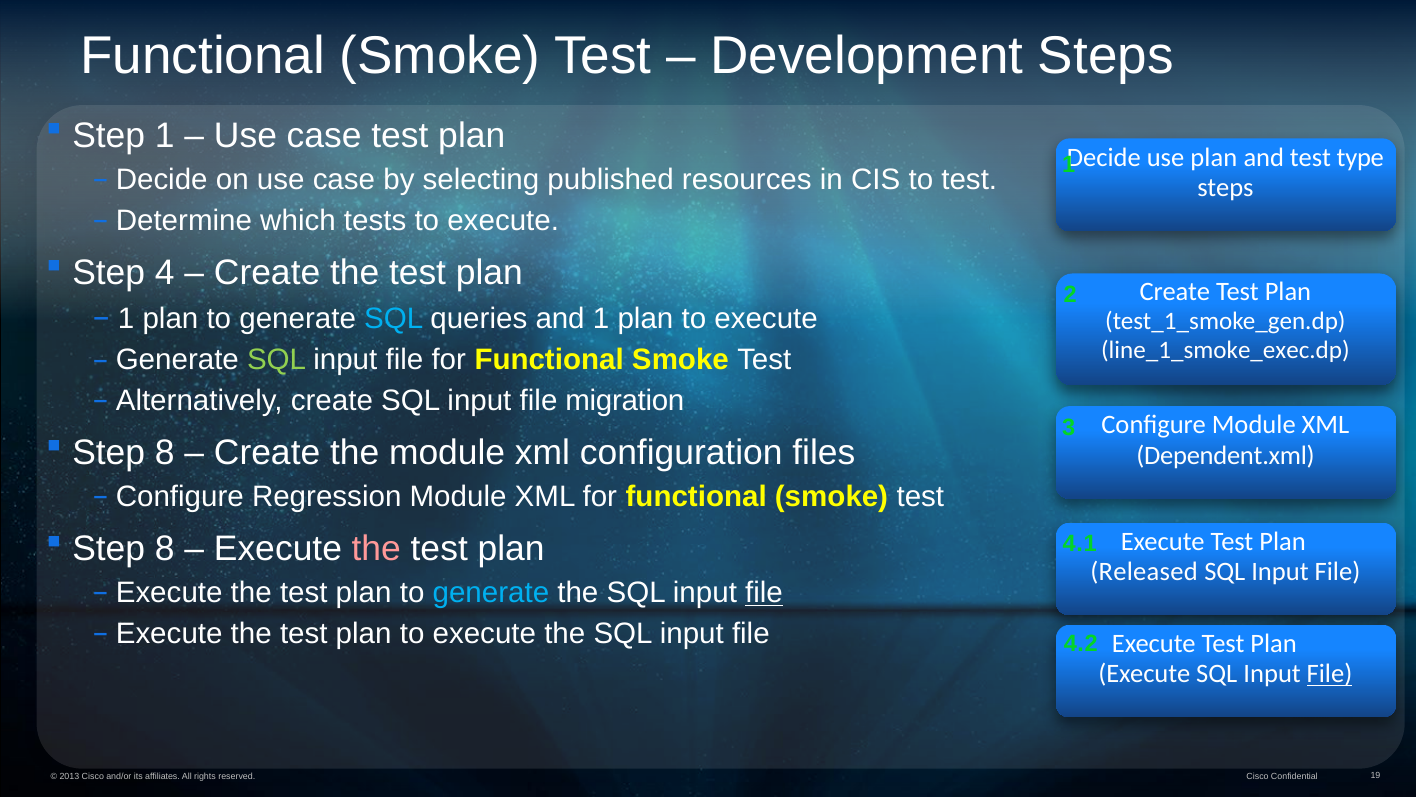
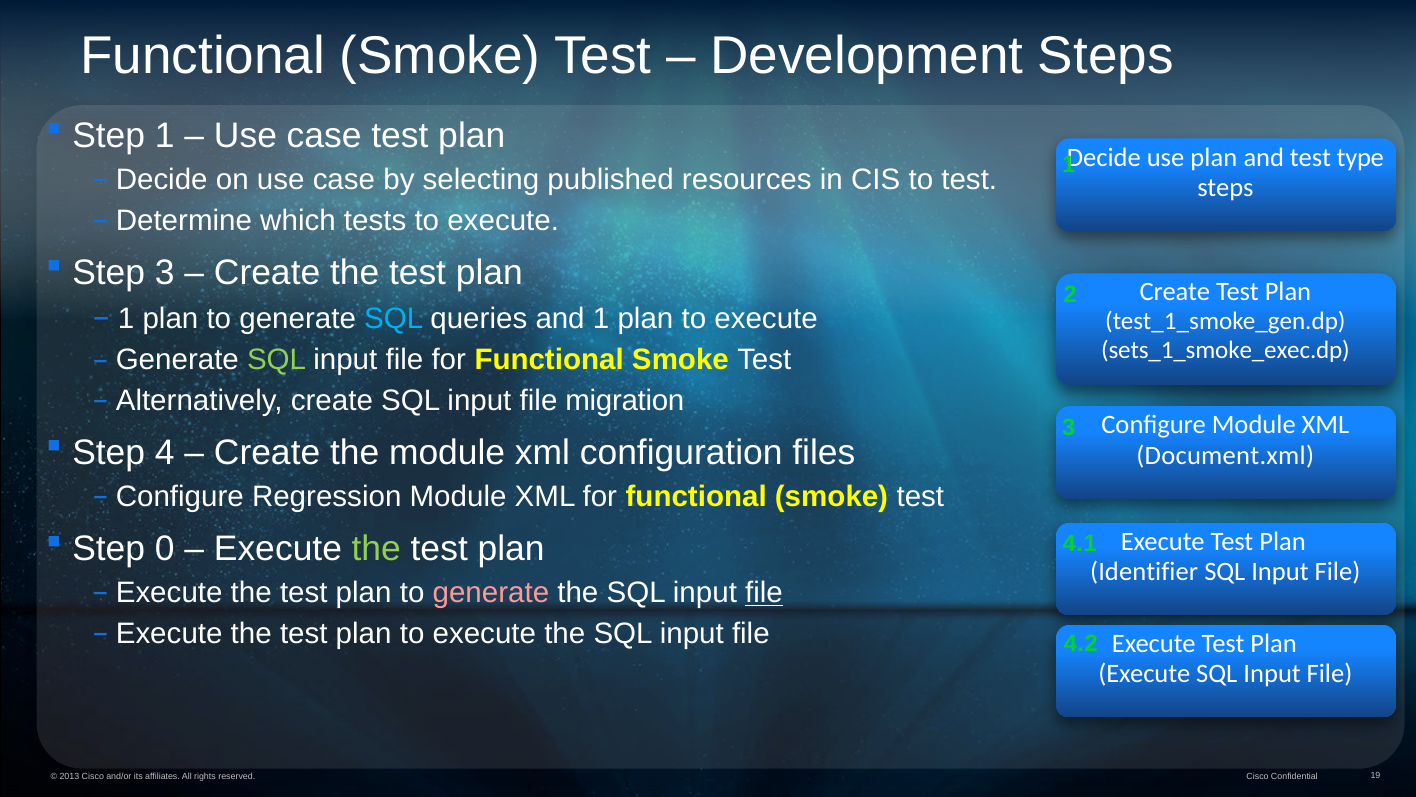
Step 4: 4 -> 3 (165, 273)
line_1_smoke_exec.dp: line_1_smoke_exec.dp -> sets_1_smoke_exec.dp (1225, 350)
8: 8 -> 4 (165, 453)
Dependent.xml: Dependent.xml -> Document.xml (1225, 455)
8: 8 -> 0 (165, 549)
the colour: pink -> light green (376, 549)
Released: Released -> Identifier (1144, 572)
generate colour: light blue -> pink (491, 593)
File underline: present -> none (1330, 674)
